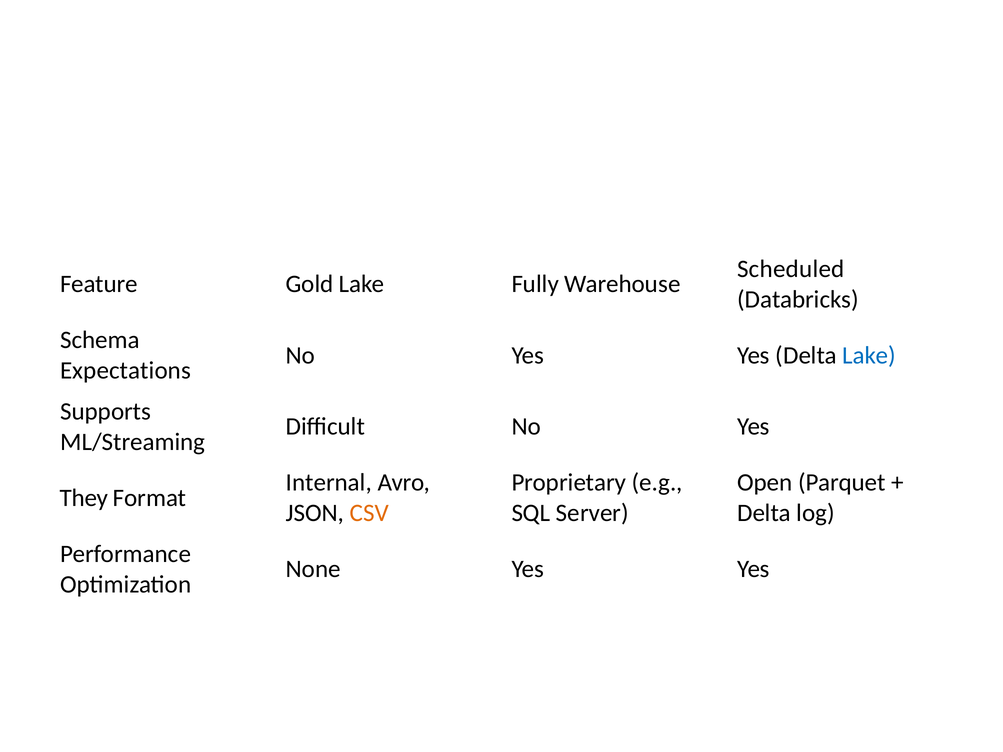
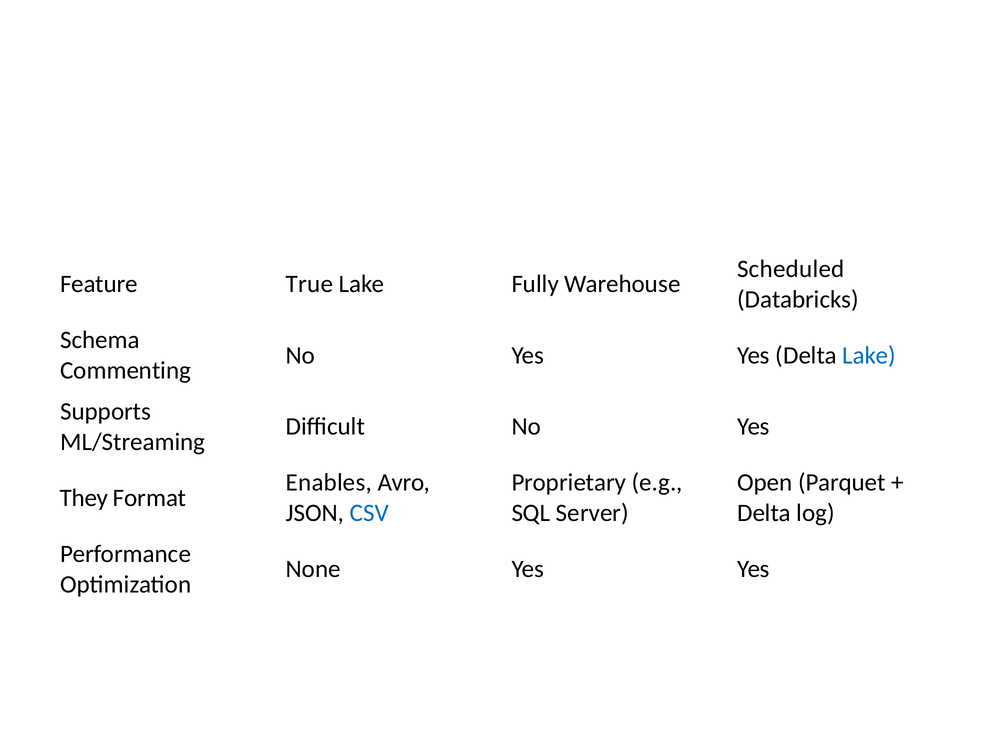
Gold: Gold -> True (309, 284)
Expectations: Expectations -> Commenting (126, 371)
Internal: Internal -> Enables (329, 483)
CSV colour: orange -> blue (369, 513)
